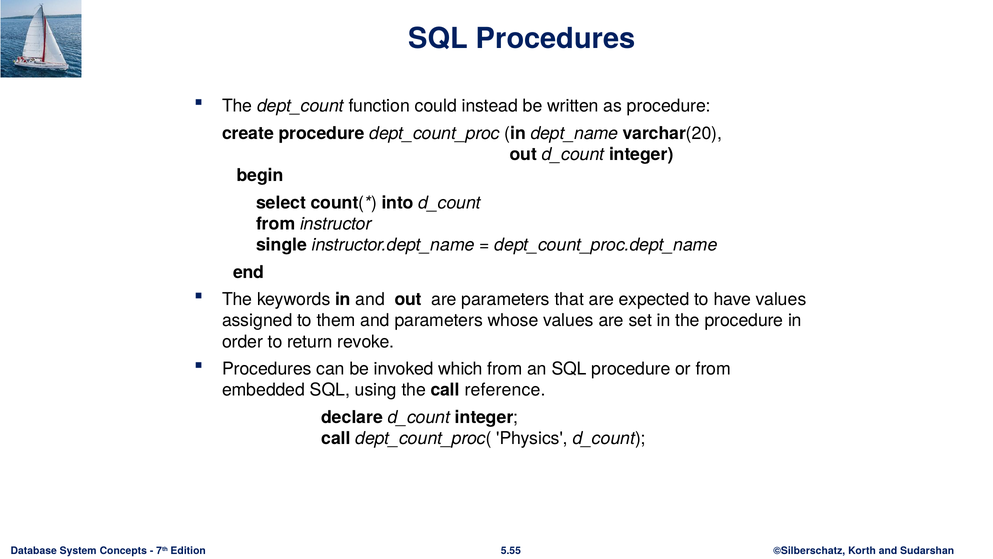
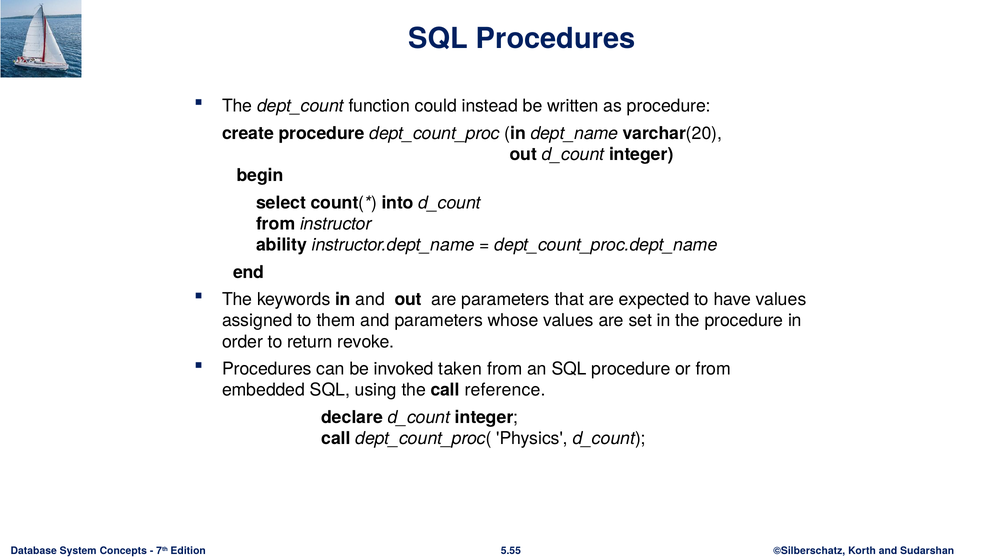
single: single -> ability (282, 245)
which: which -> taken (460, 369)
